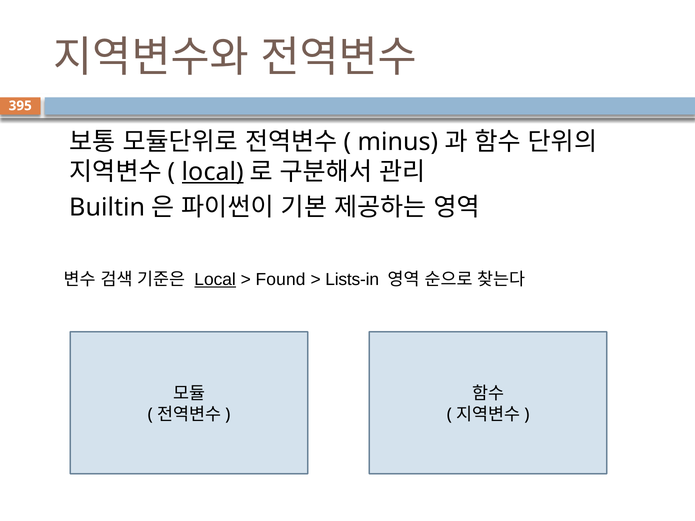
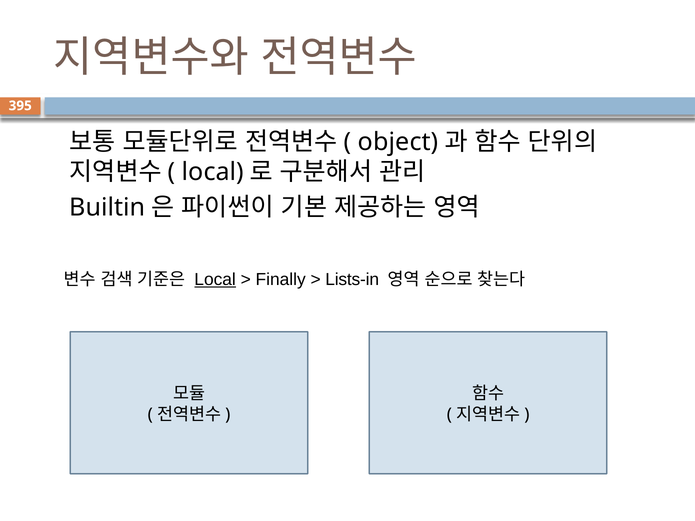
minus: minus -> object (398, 142)
local underline: present -> none (213, 172)
Found: Found -> Finally (281, 279)
